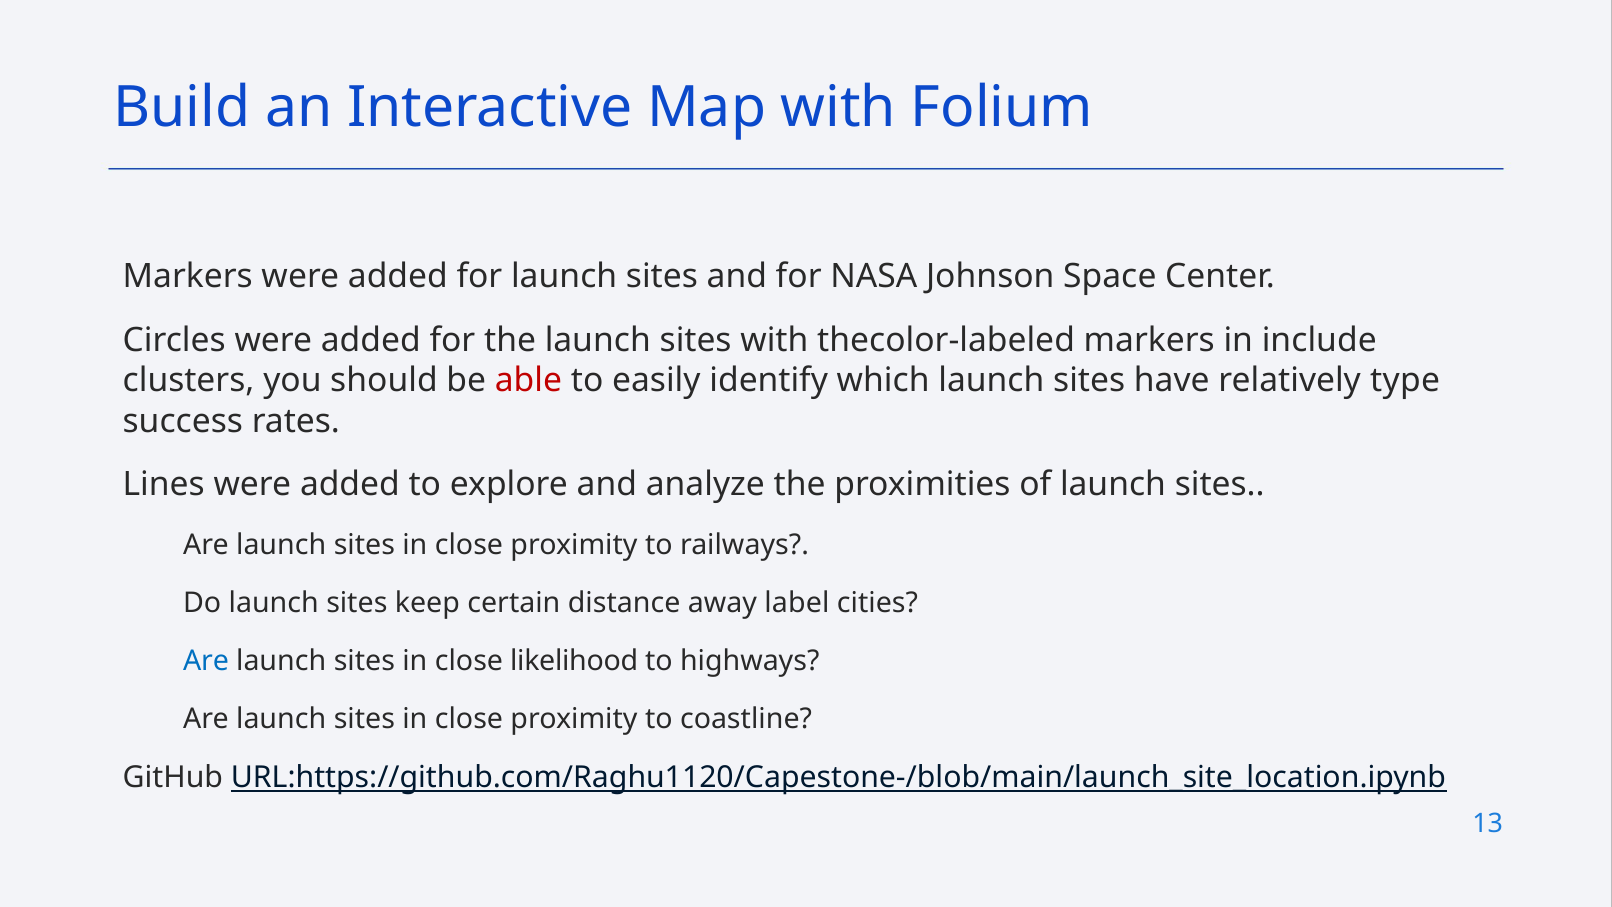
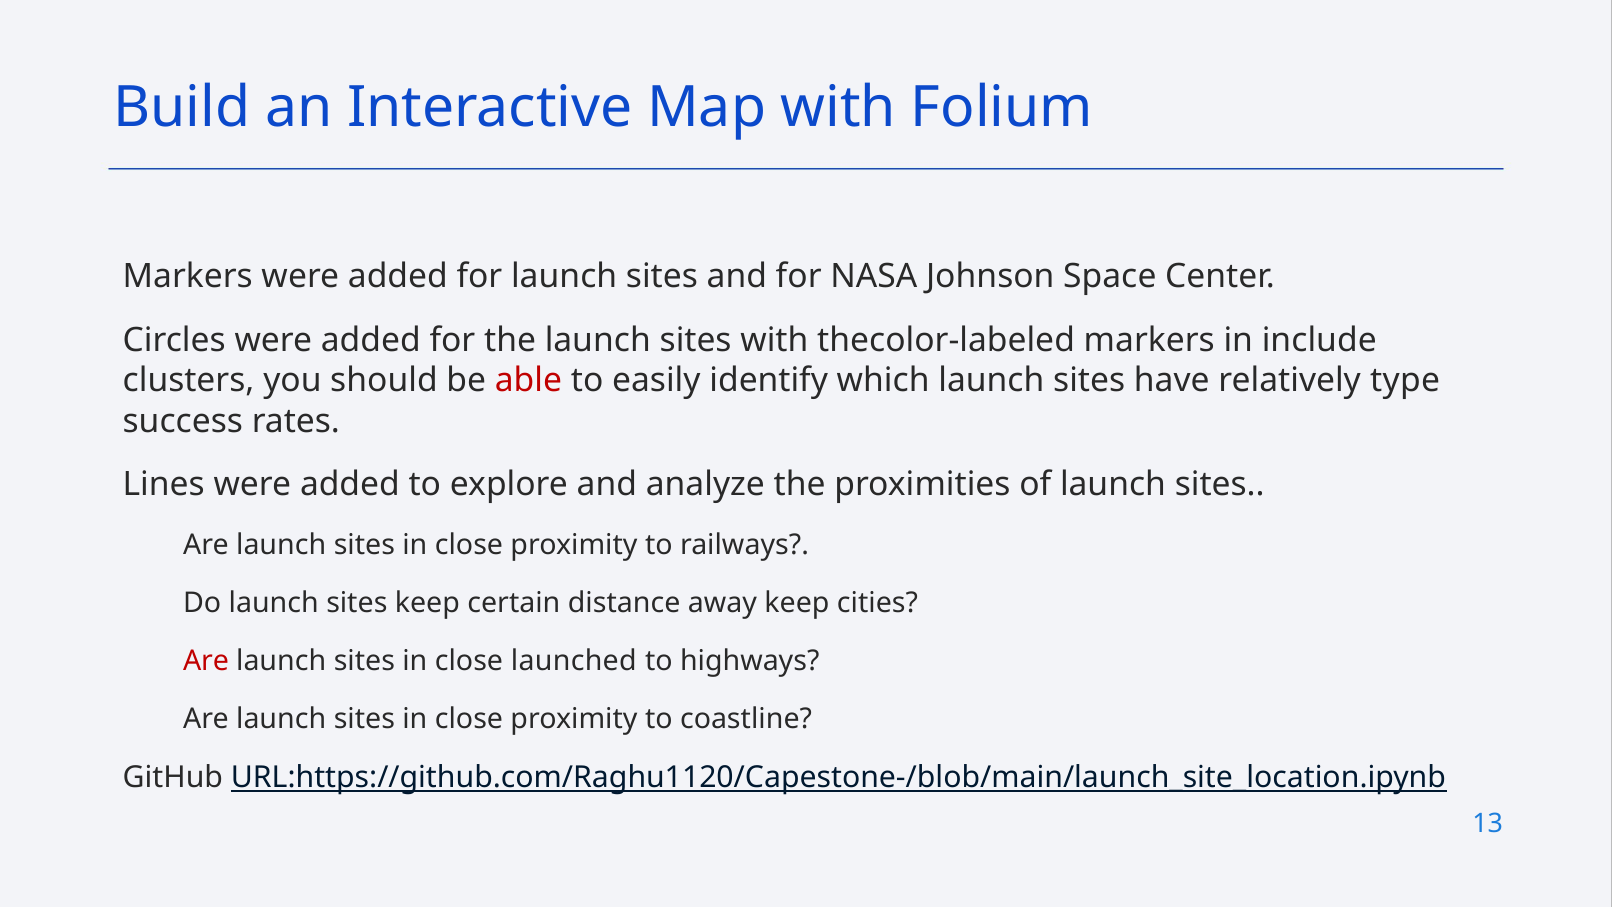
away label: label -> keep (797, 603)
Are colour: blue -> red (206, 661)
likelihood: likelihood -> launched (574, 661)
